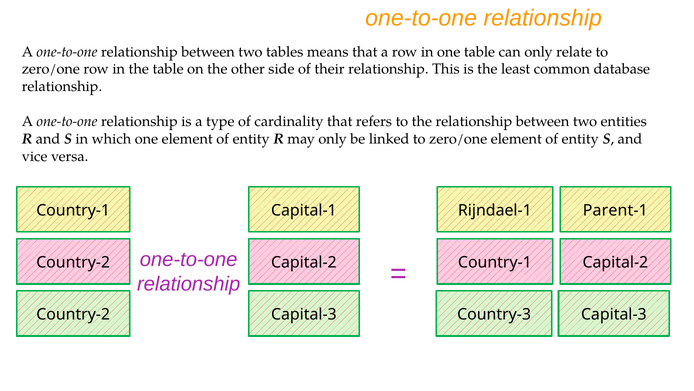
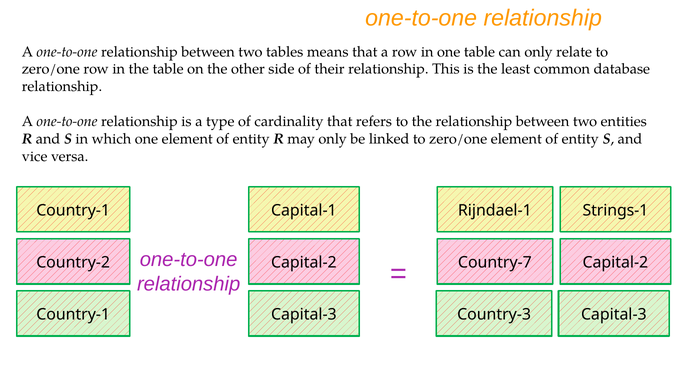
Parent-1: Parent-1 -> Strings-1 (615, 210)
Capital-2 Country-1: Country-1 -> Country-7 (495, 262)
Country-2: Country-2 -> Country-1 (73, 314)
